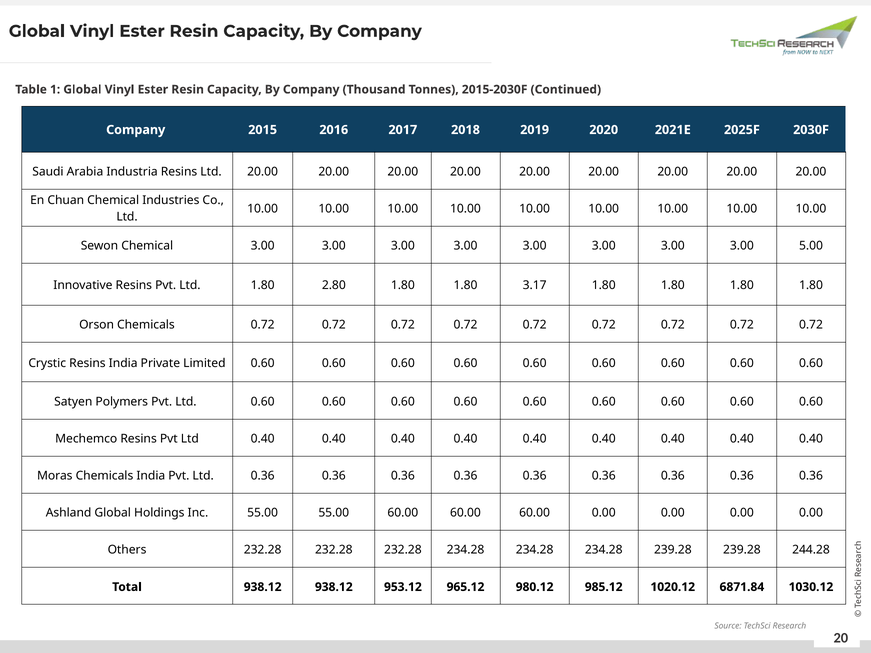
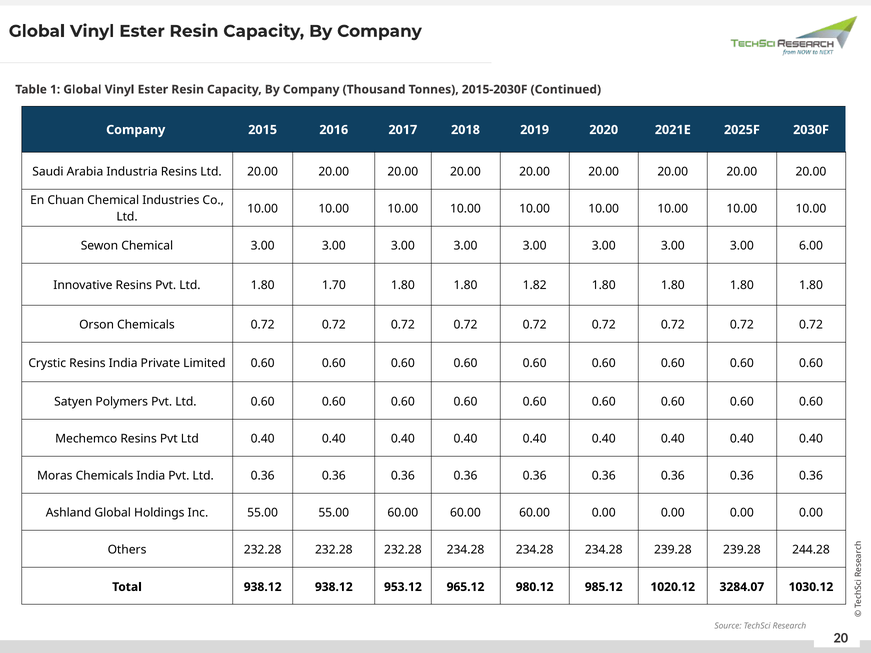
5.00: 5.00 -> 6.00 (811, 246)
2.80: 2.80 -> 1.70 (334, 285)
3.17: 3.17 -> 1.82 (535, 285)
6871.84: 6871.84 -> 3284.07 (742, 587)
